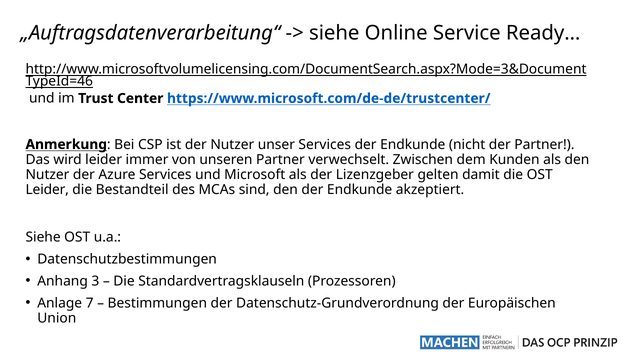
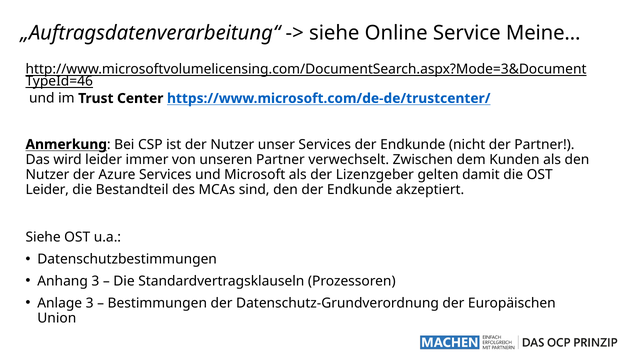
Ready…: Ready… -> Meine… (543, 33)
Anlage 7: 7 -> 3 (90, 303)
